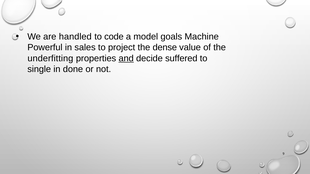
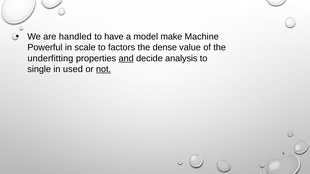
code: code -> have (114, 37)
goals: goals -> make (171, 37)
sales: sales -> scale (85, 48)
project: project -> factors (122, 48)
suffered: suffered -> analysis (181, 58)
done: done -> used (73, 69)
not underline: none -> present (104, 69)
